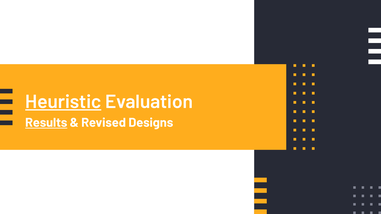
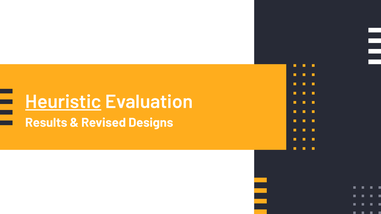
Results underline: present -> none (46, 123)
